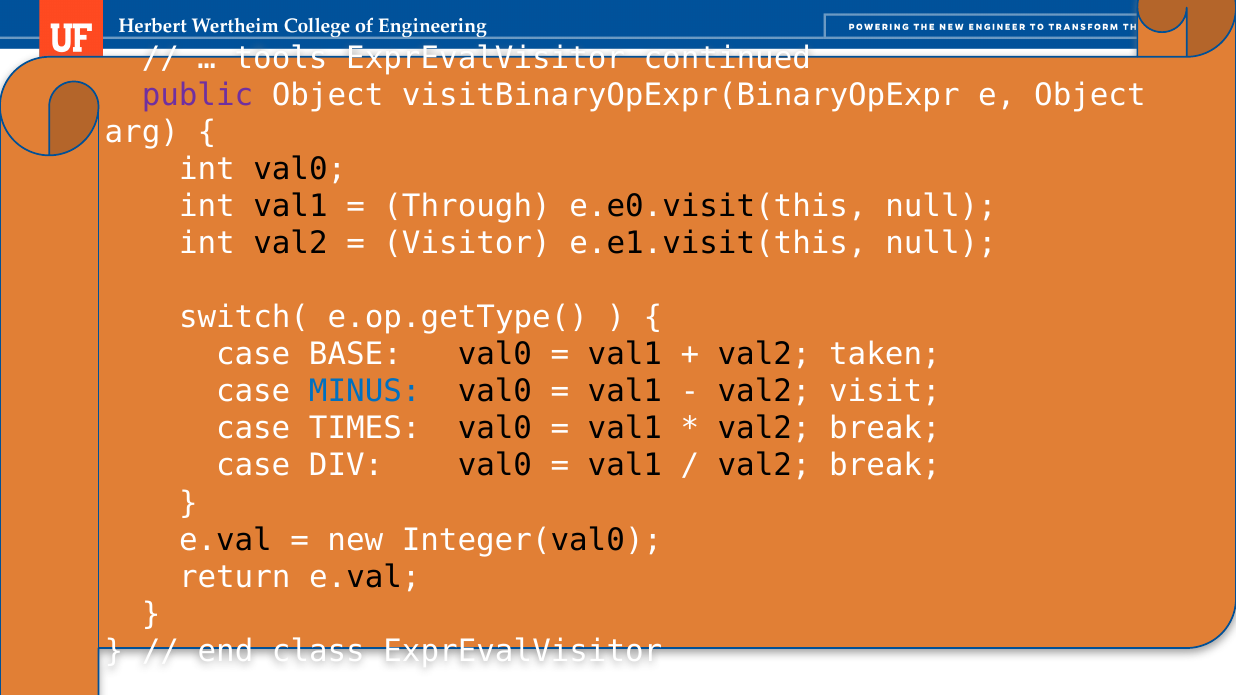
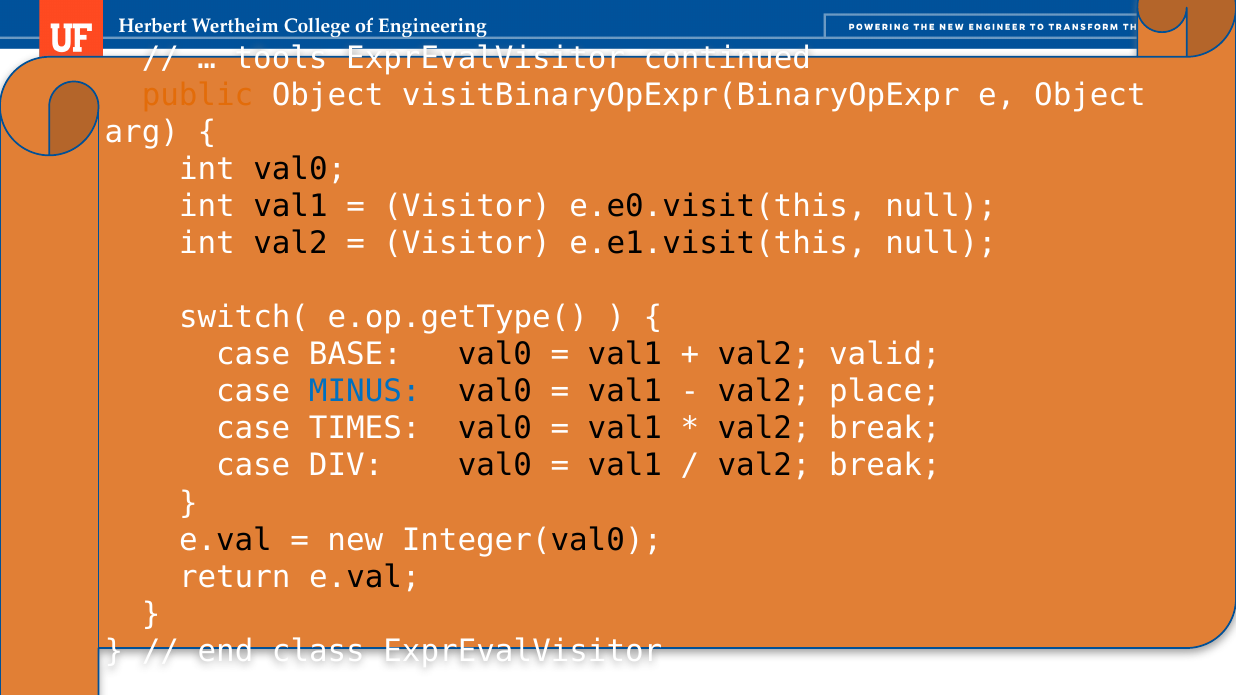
public colour: purple -> orange (197, 95)
Through: Through -> Visitor (467, 206)
taken: taken -> valid (885, 355)
visit: visit -> place (885, 392)
